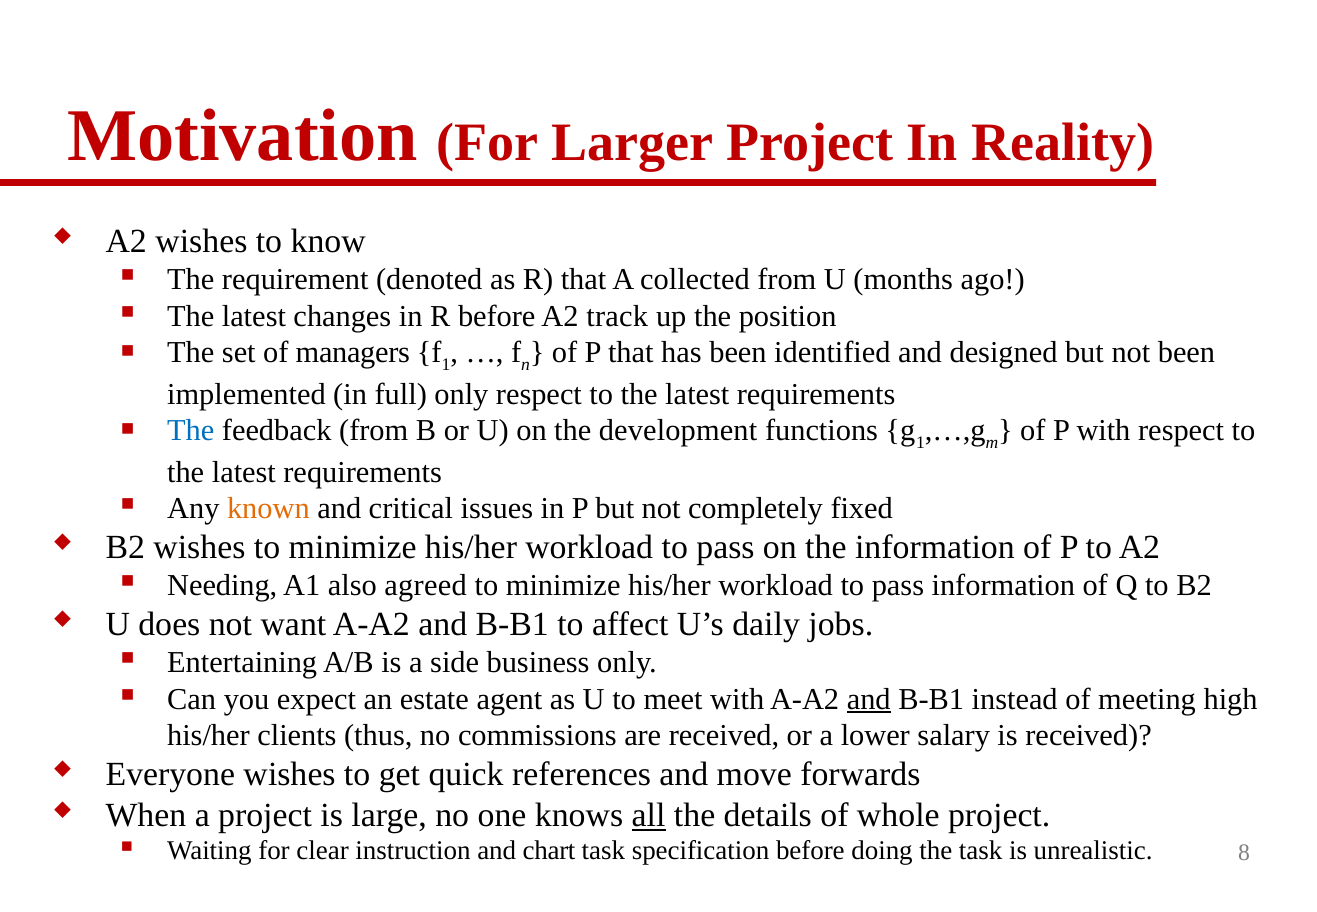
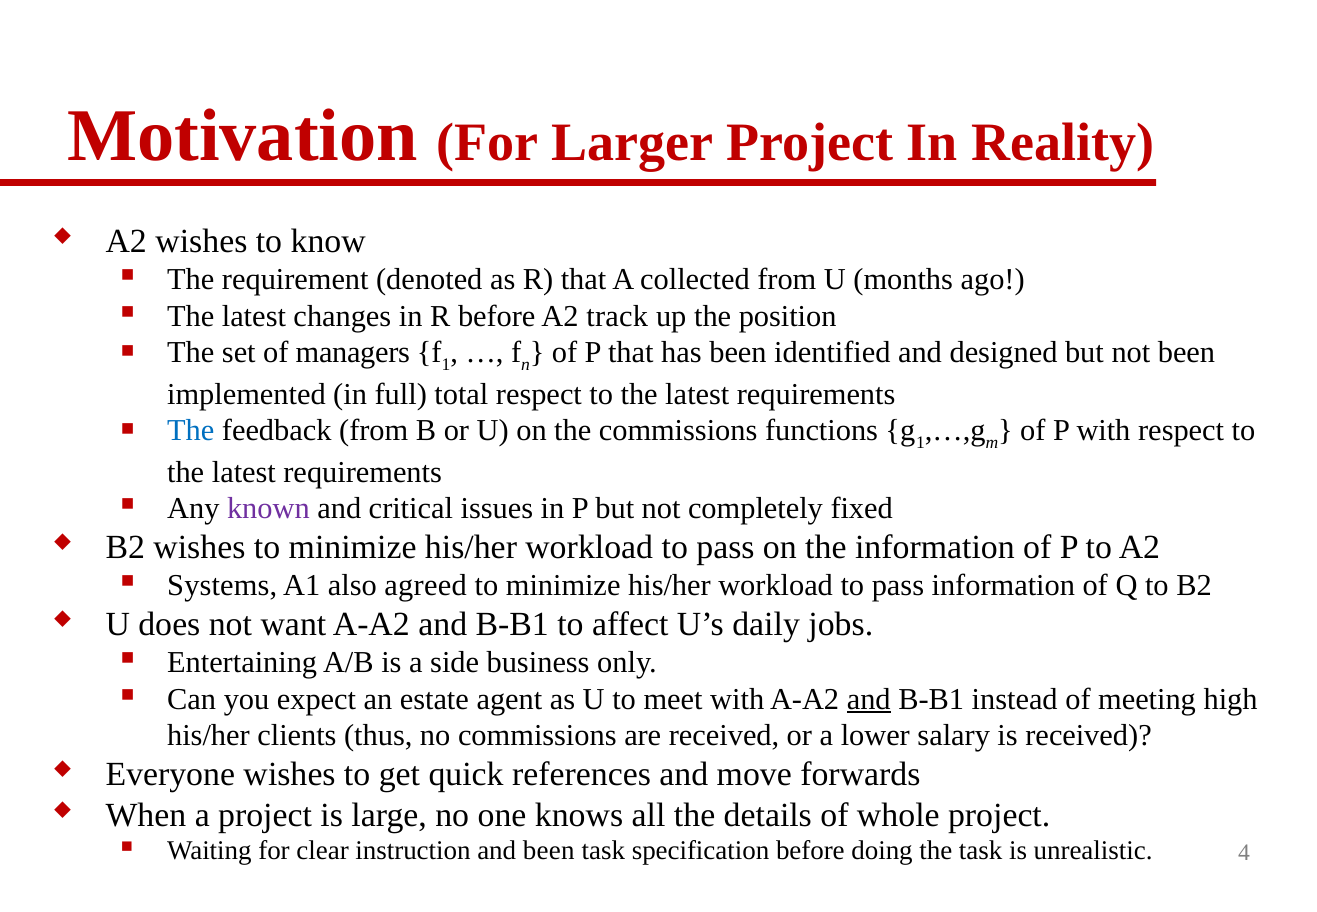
full only: only -> total (461, 394)
the development: development -> commissions (678, 431)
known colour: orange -> purple (268, 509)
Needing: Needing -> Systems (222, 586)
all underline: present -> none (649, 815)
and chart: chart -> been (549, 851)
8: 8 -> 4 (1244, 853)
